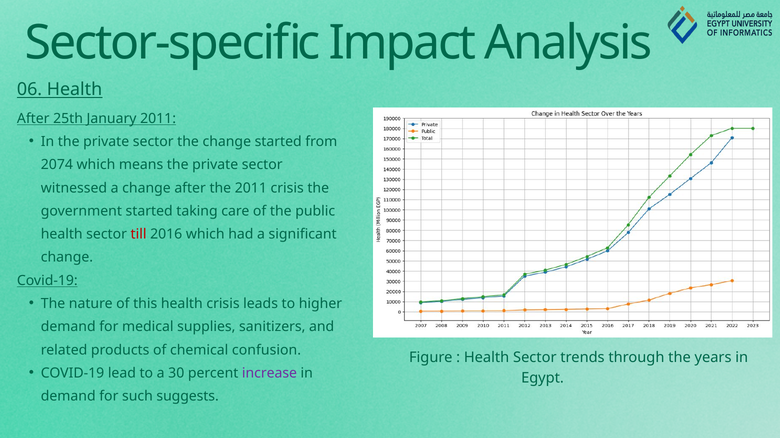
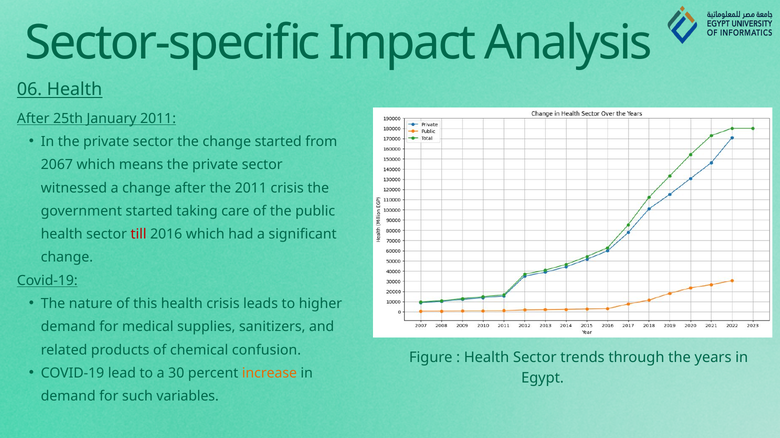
2074: 2074 -> 2067 (57, 165)
increase colour: purple -> orange (269, 374)
suggests: suggests -> variables (188, 397)
